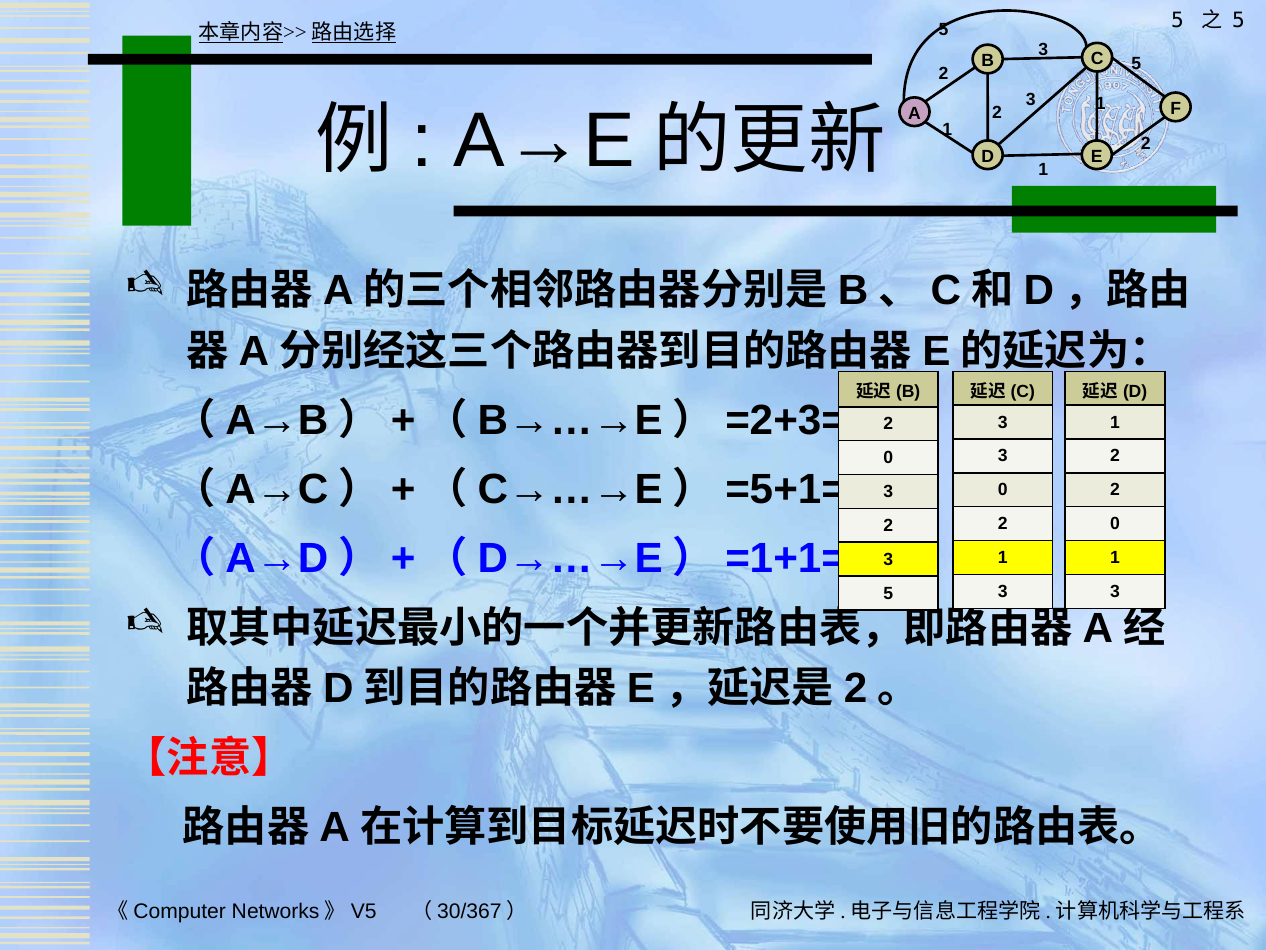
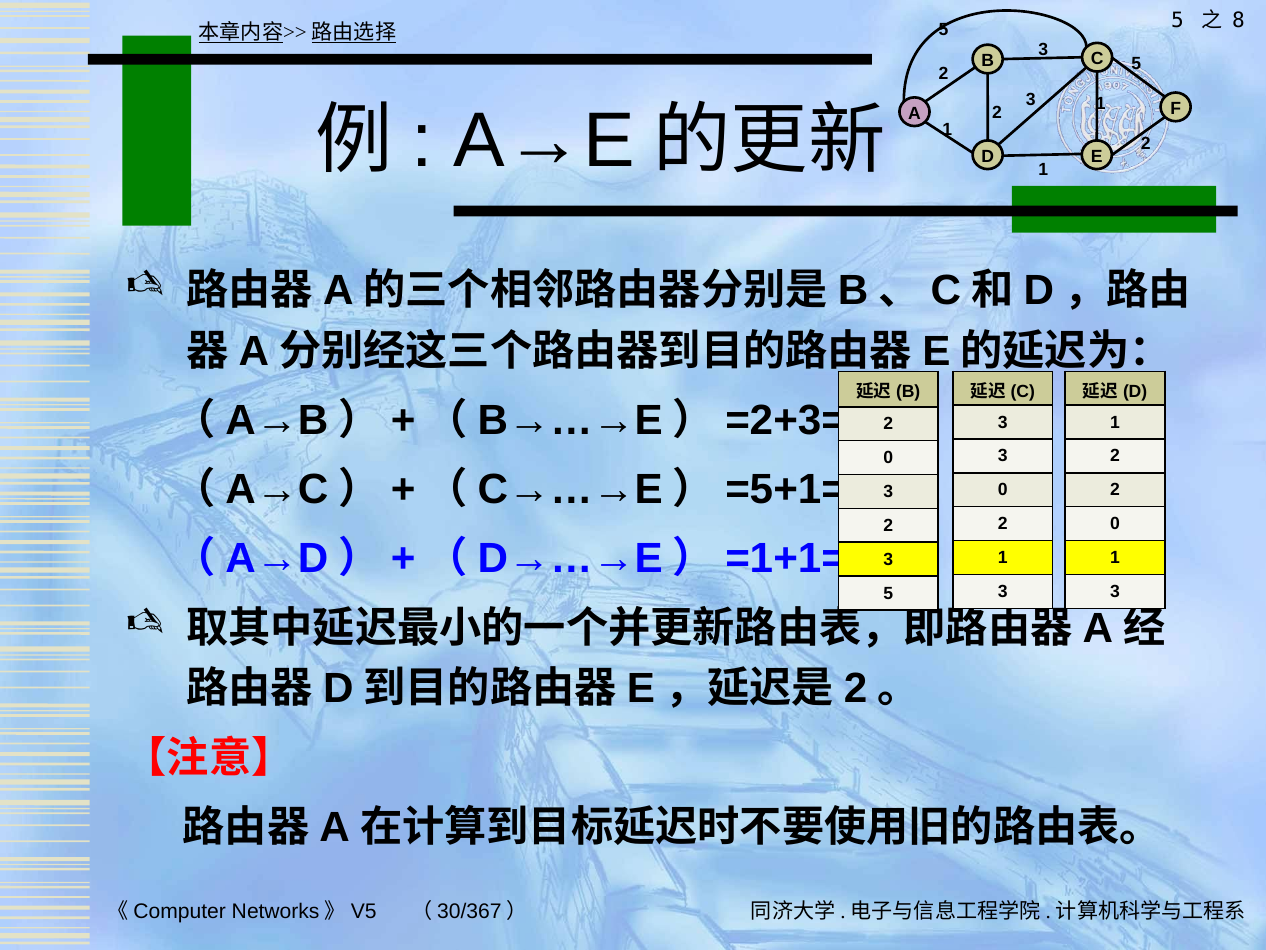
5: 5 -> 8 (1239, 21)
